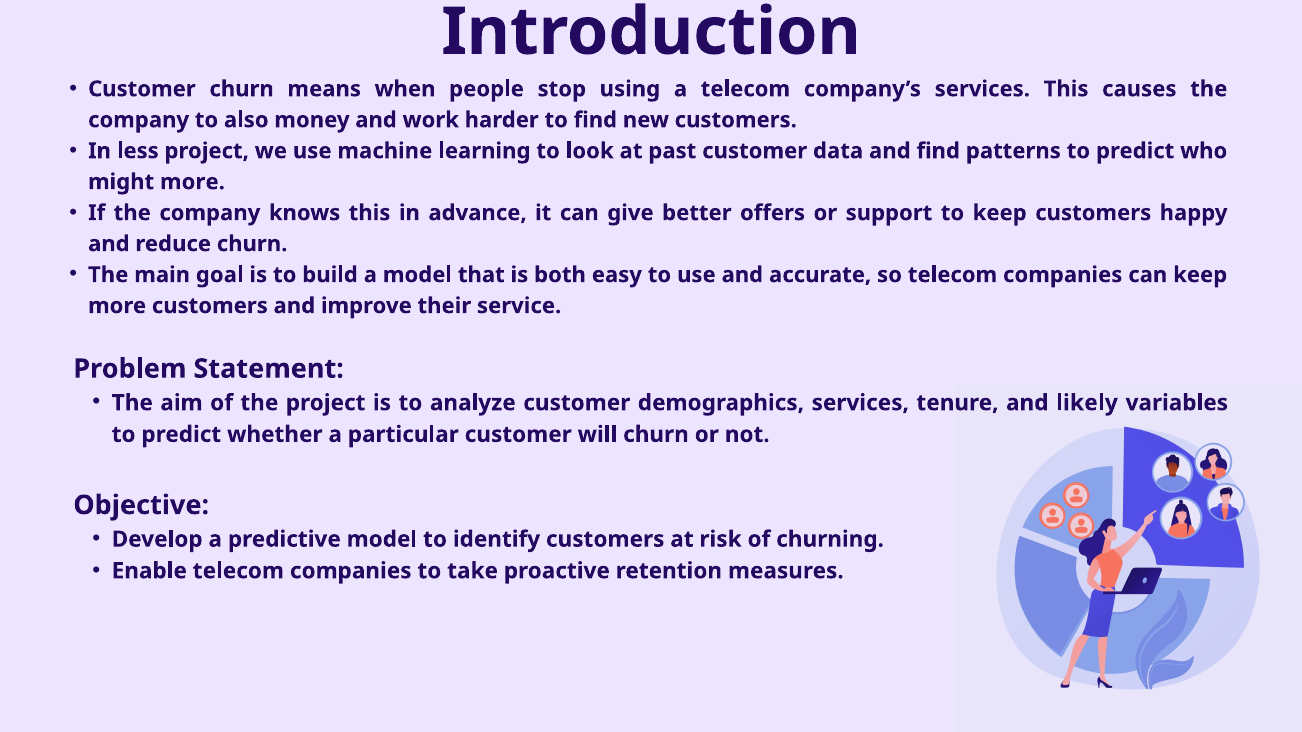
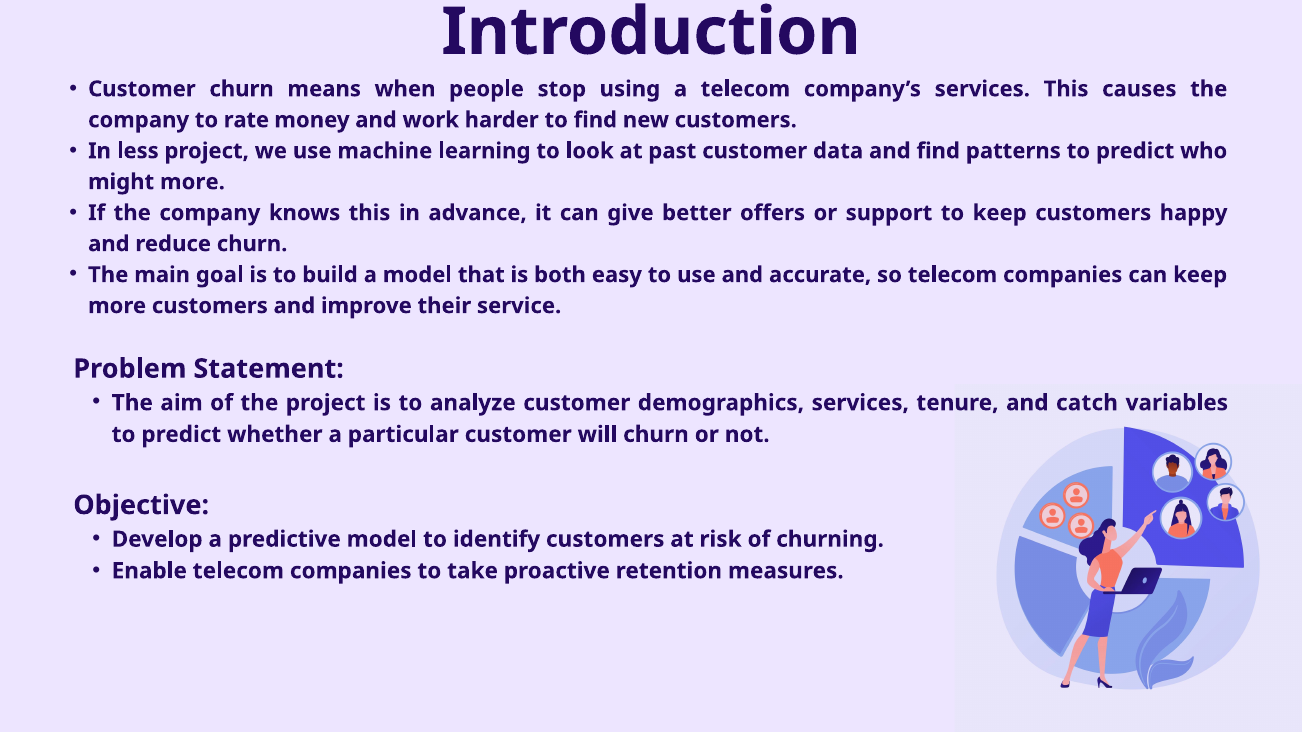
also: also -> rate (246, 120)
likely: likely -> catch (1087, 403)
